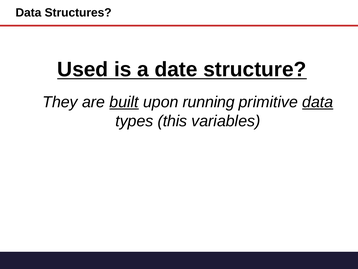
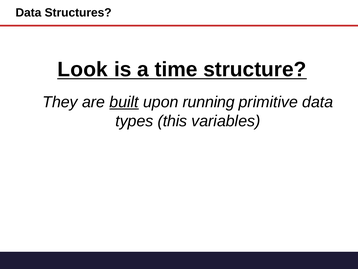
Used: Used -> Look (83, 69)
date: date -> time (176, 69)
data underline: present -> none (318, 102)
